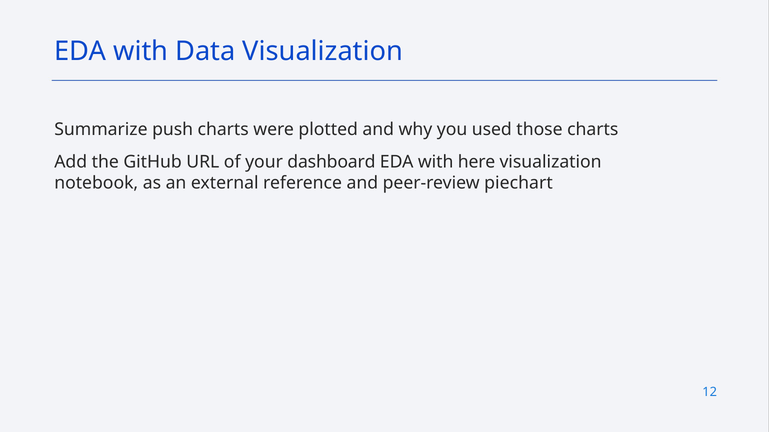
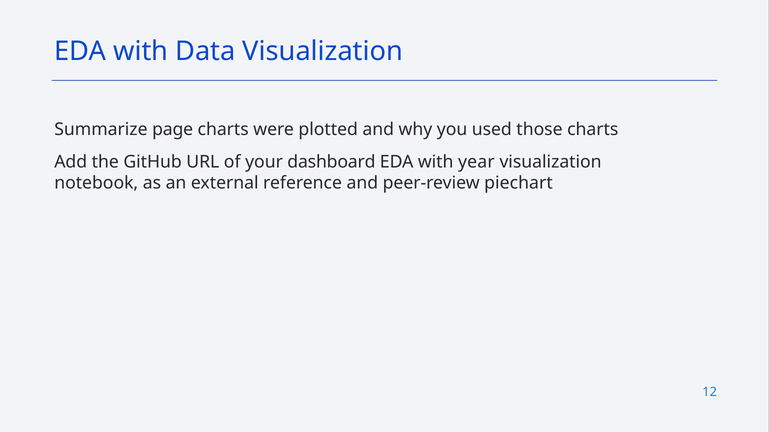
push: push -> page (173, 130)
here: here -> year (476, 162)
